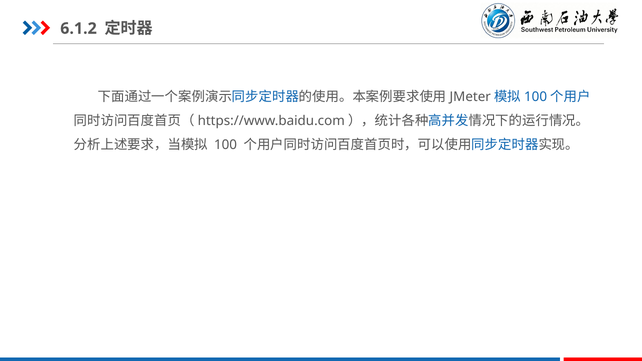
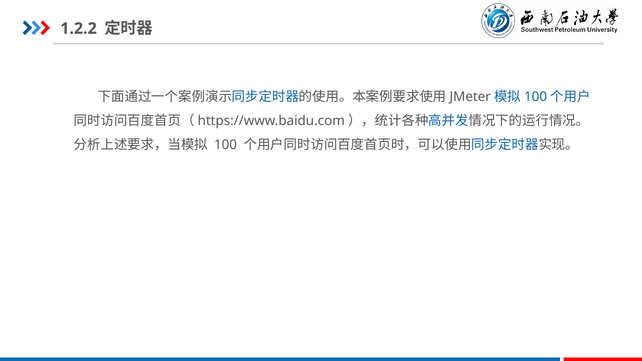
6.1.2: 6.1.2 -> 1.2.2 (79, 29)
